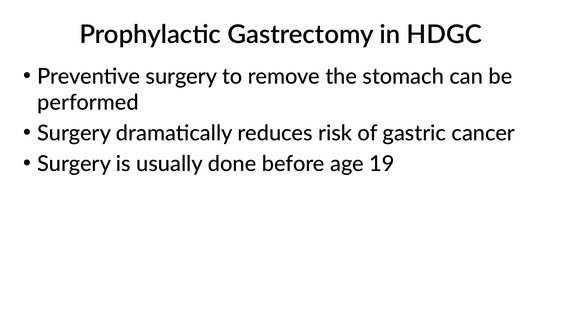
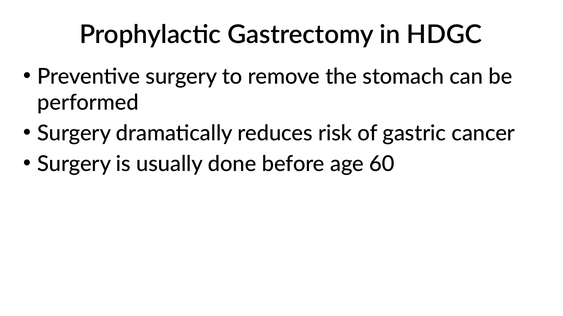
19: 19 -> 60 (382, 164)
